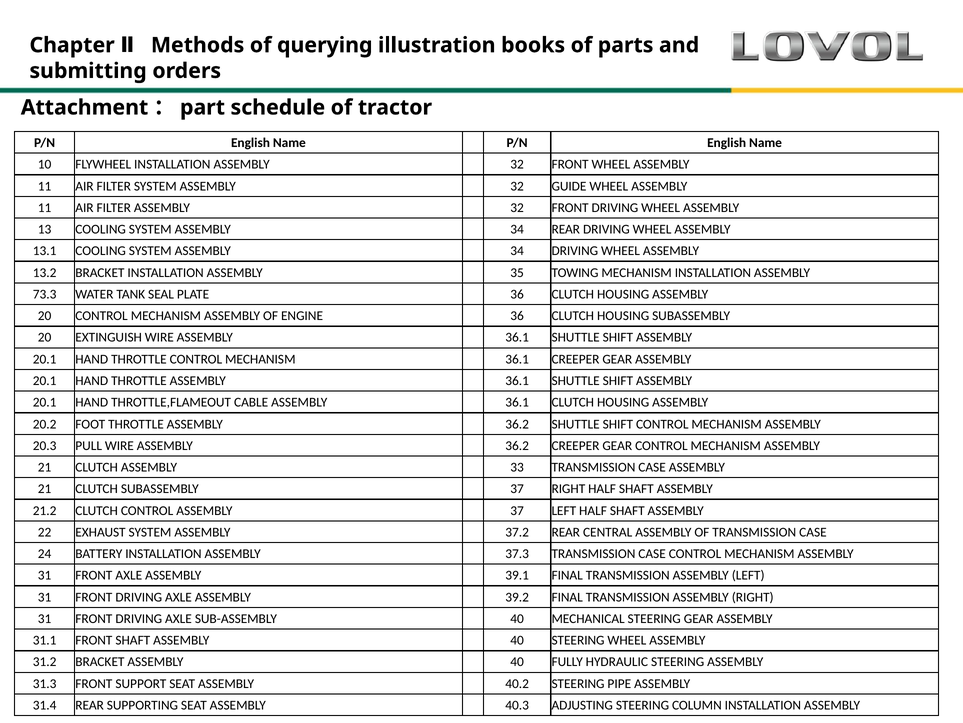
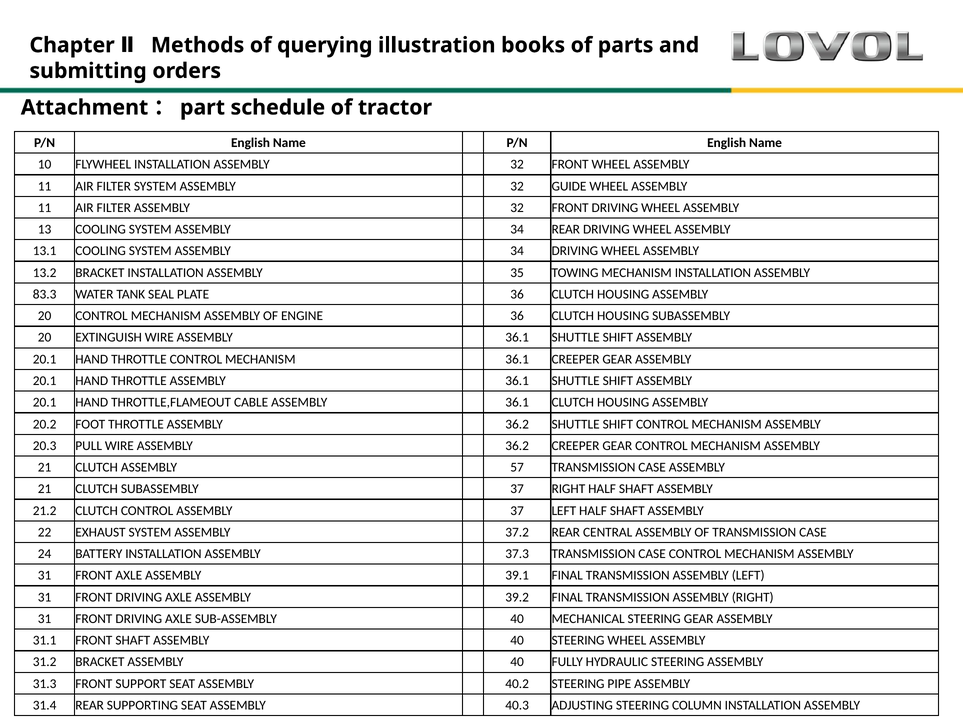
73.3: 73.3 -> 83.3 (45, 294)
33: 33 -> 57 (517, 467)
